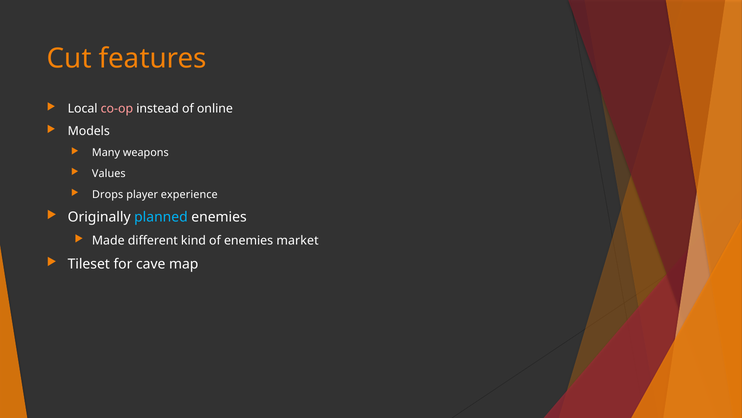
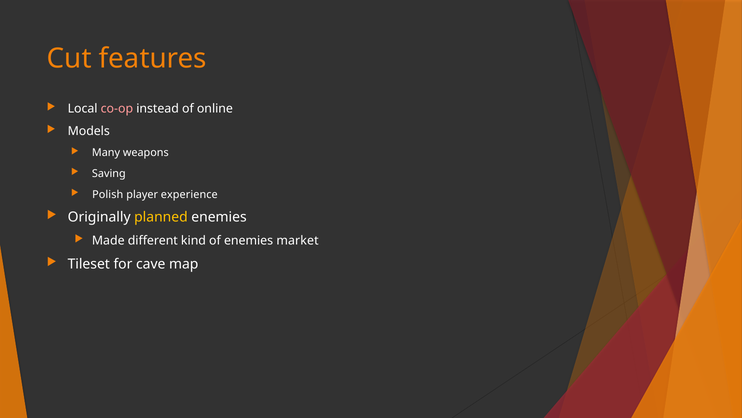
Values: Values -> Saving (109, 173)
Drops: Drops -> Polish (108, 194)
planned colour: light blue -> yellow (161, 217)
